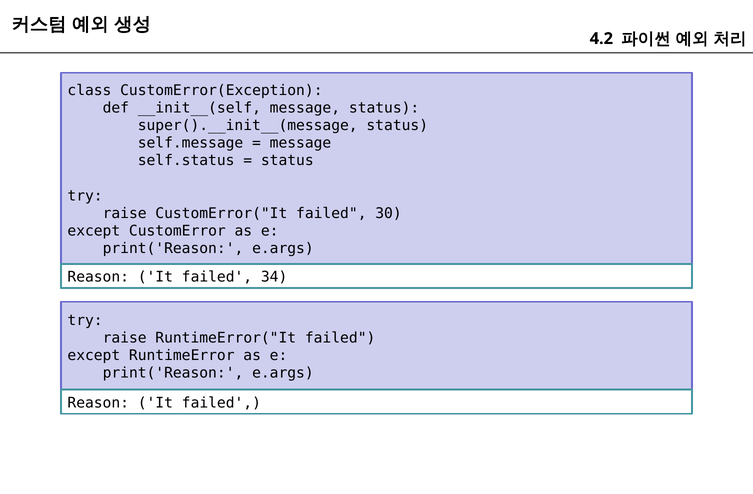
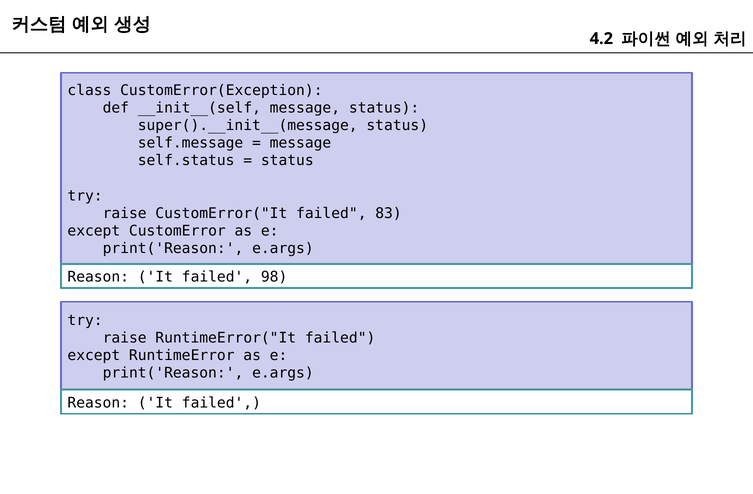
30: 30 -> 83 (389, 214)
34: 34 -> 98 (274, 277)
